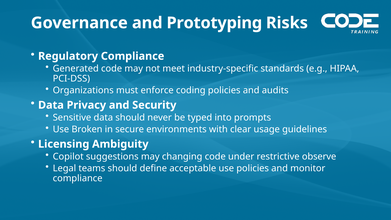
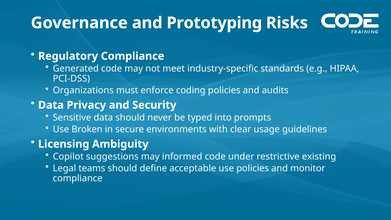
changing: changing -> informed (182, 156)
observe: observe -> existing (319, 156)
